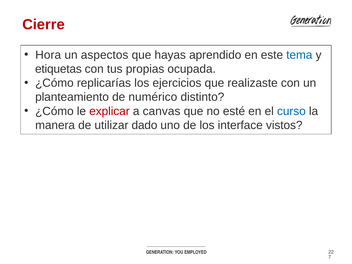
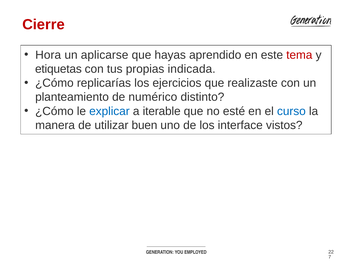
aspectos: aspectos -> aplicarse (105, 55)
tema colour: blue -> red (299, 55)
ocupada: ocupada -> indicada (192, 69)
explicar colour: red -> blue (109, 111)
canvas: canvas -> iterable (162, 111)
dado: dado -> buen (144, 125)
